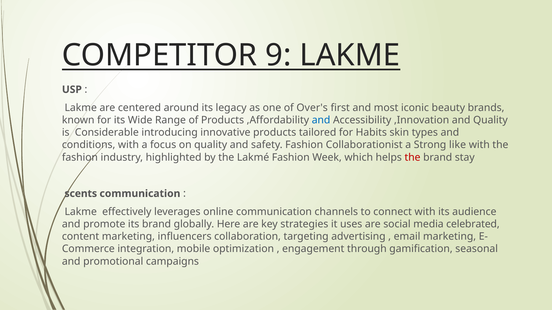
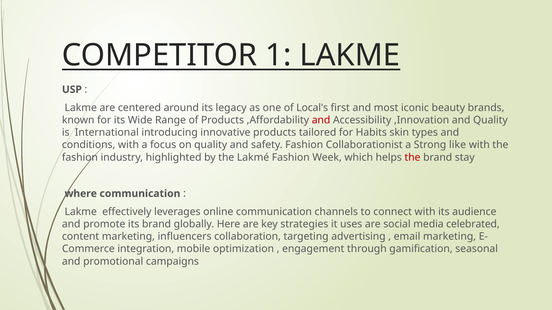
9: 9 -> 1 (278, 55)
Over's: Over's -> Local's (312, 108)
and colour: blue -> red (321, 120)
Considerable: Considerable -> International (107, 133)
scents: scents -> where (81, 194)
